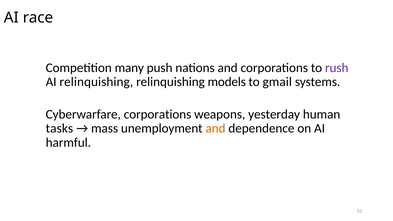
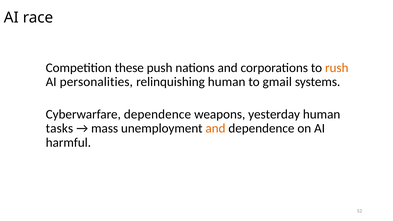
many: many -> these (129, 68)
rush colour: purple -> orange (337, 68)
AI relinquishing: relinquishing -> personalities (96, 82)
relinquishing models: models -> human (227, 82)
Cyberwarfare corporations: corporations -> dependence (157, 114)
